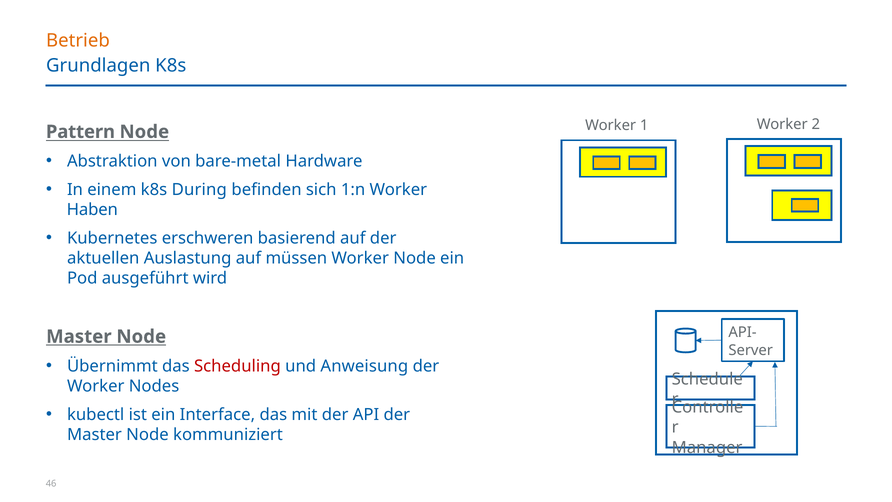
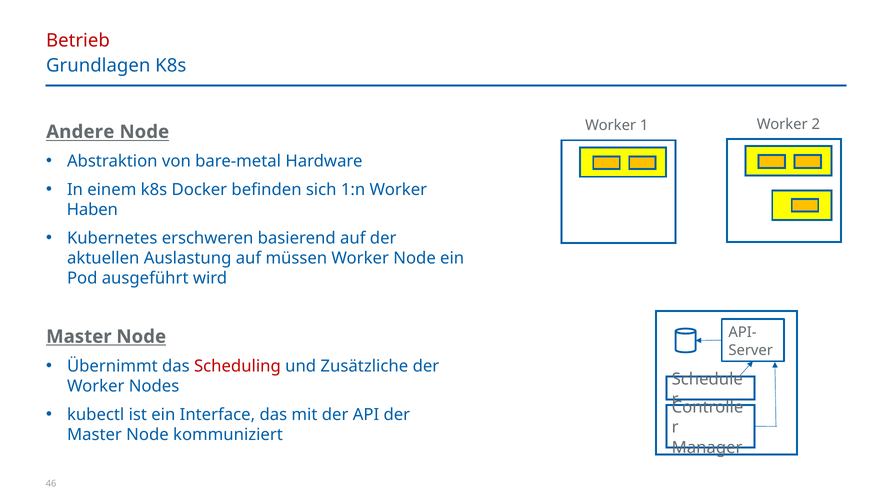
Betrieb colour: orange -> red (78, 41)
Pattern: Pattern -> Andere (80, 132)
During: During -> Docker (199, 190)
Anweisung: Anweisung -> Zusätzliche (364, 366)
